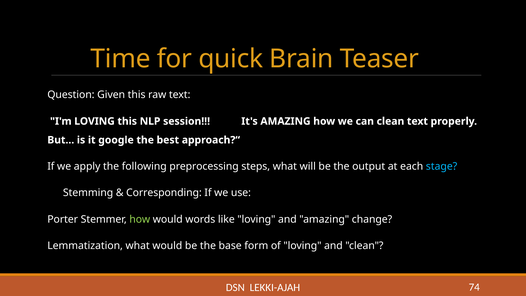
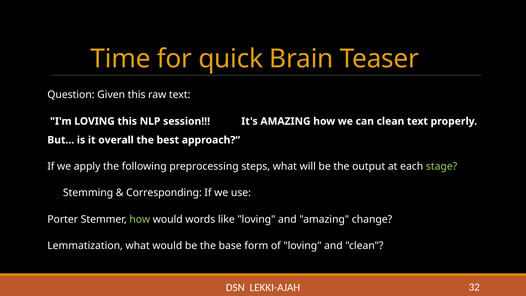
google: google -> overall (116, 140)
stage colour: light blue -> light green (442, 166)
74: 74 -> 32 (474, 287)
